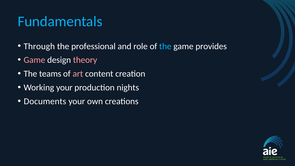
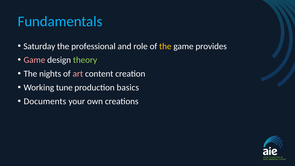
Through: Through -> Saturday (39, 46)
the colour: light blue -> yellow (165, 46)
theory colour: pink -> light green (85, 60)
teams: teams -> nights (50, 74)
Working your: your -> tune (64, 88)
nights: nights -> basics (128, 88)
